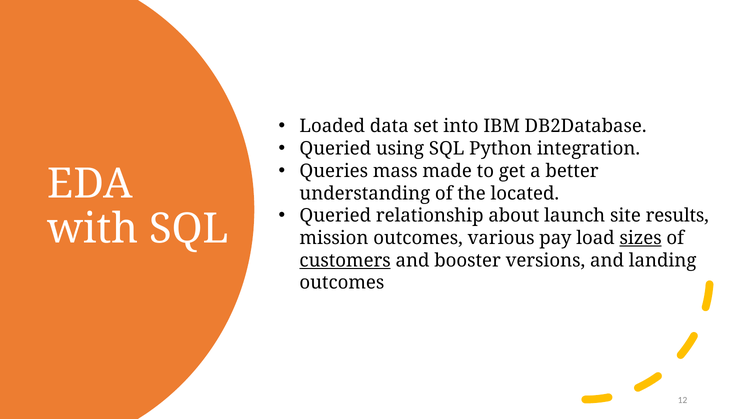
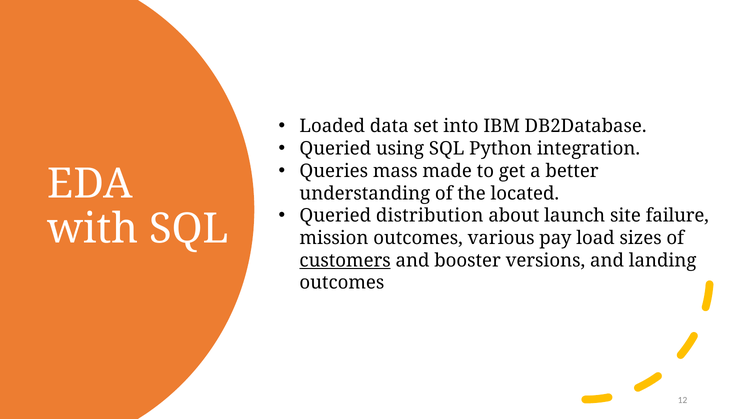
relationship: relationship -> distribution (430, 215)
results: results -> failure (677, 215)
sizes underline: present -> none (641, 238)
